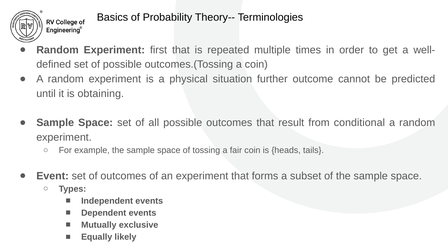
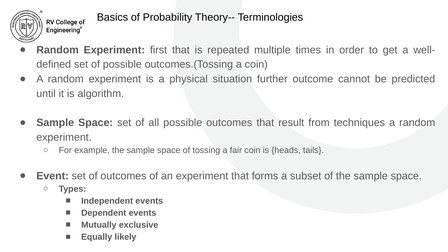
obtaining: obtaining -> algorithm (101, 94)
conditional: conditional -> techniques (359, 123)
